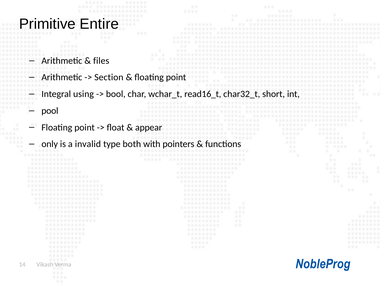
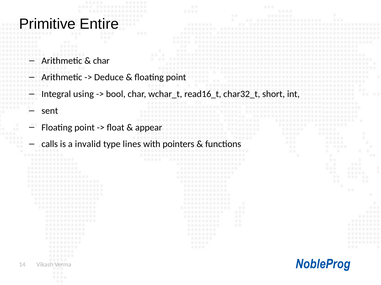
files: files -> char (101, 61)
Section: Section -> Deduce (109, 78)
pool: pool -> sent (50, 111)
only: only -> calls (50, 144)
both: both -> lines (132, 144)
